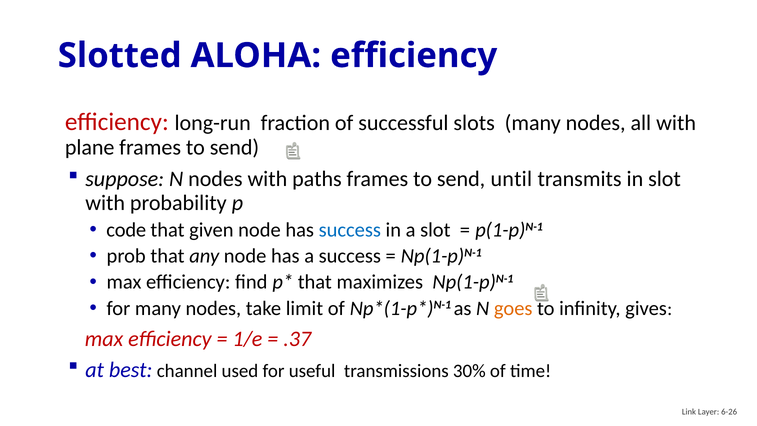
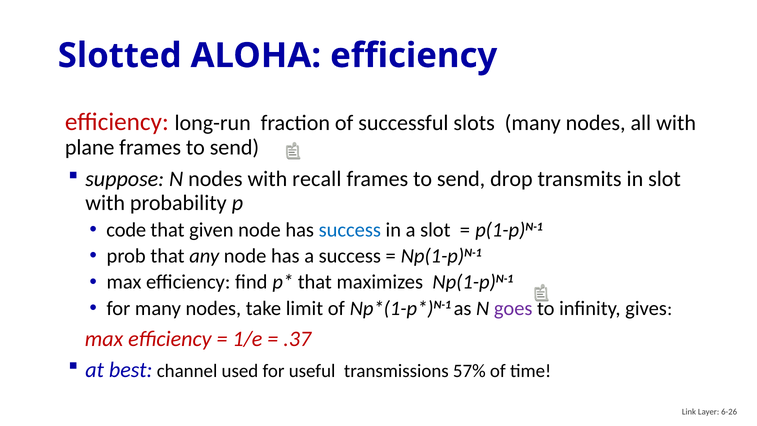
paths: paths -> recall (317, 179)
until: until -> drop (511, 179)
goes colour: orange -> purple (513, 308)
30%: 30% -> 57% (469, 371)
